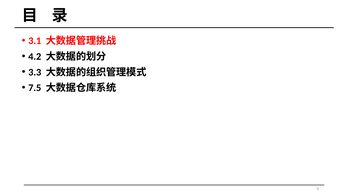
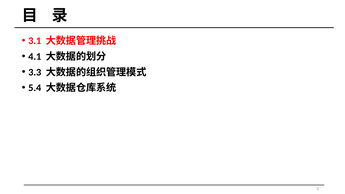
4.2: 4.2 -> 4.1 (35, 57)
7.5: 7.5 -> 5.4 (35, 88)
